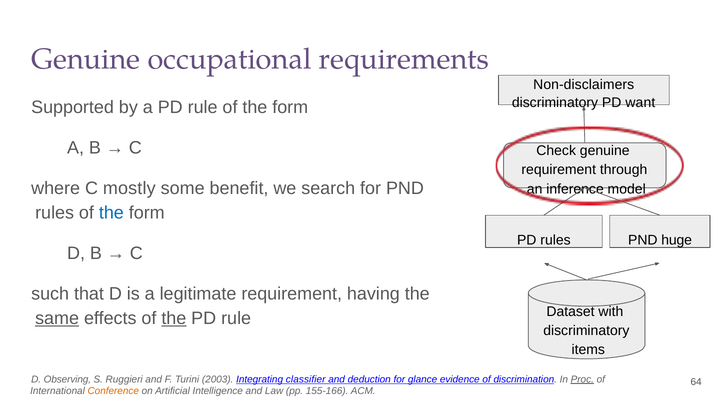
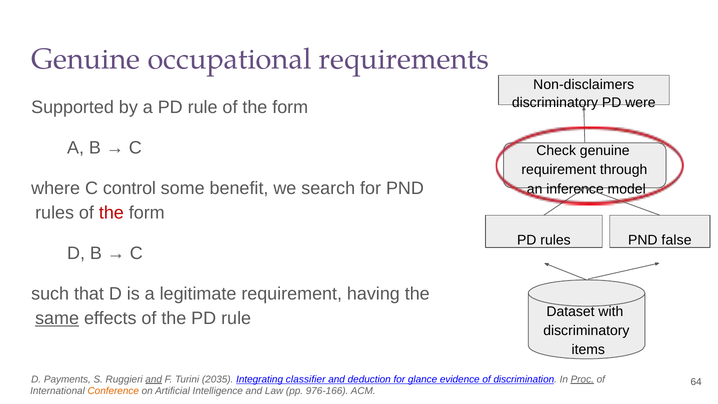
want: want -> were (640, 102)
mostly: mostly -> control (129, 188)
the colour: blue -> red (111, 213)
huge: huge -> false (677, 240)
the underline: present -> none (174, 318)
Observing: Observing -> Payments (67, 379)
and underline: none -> present (154, 379)
2003: 2003 -> 2035 (218, 379)
155-166: 155-166 -> 976-166 (327, 391)
